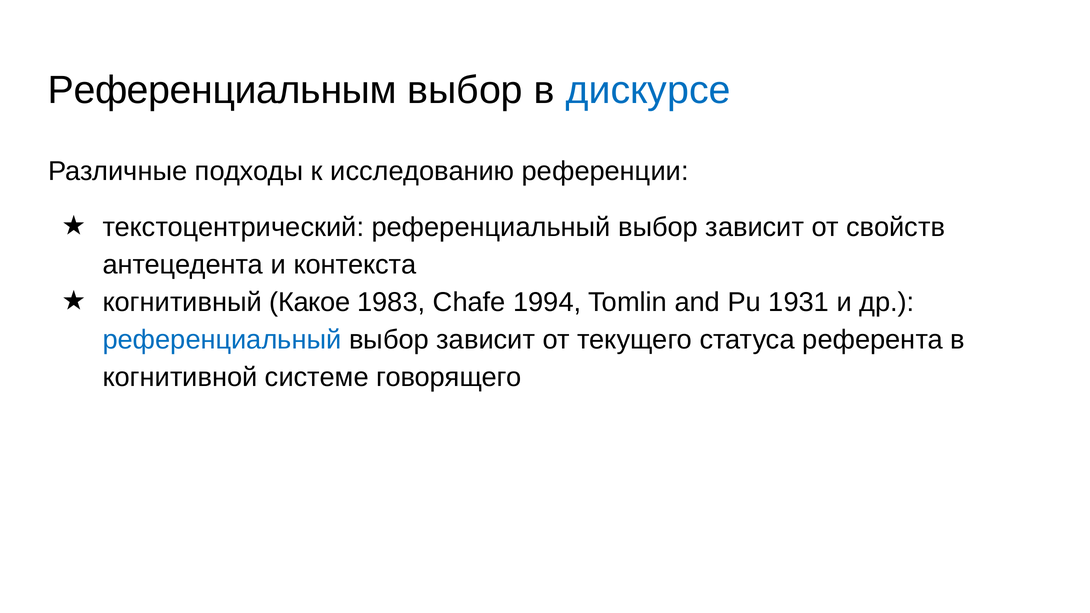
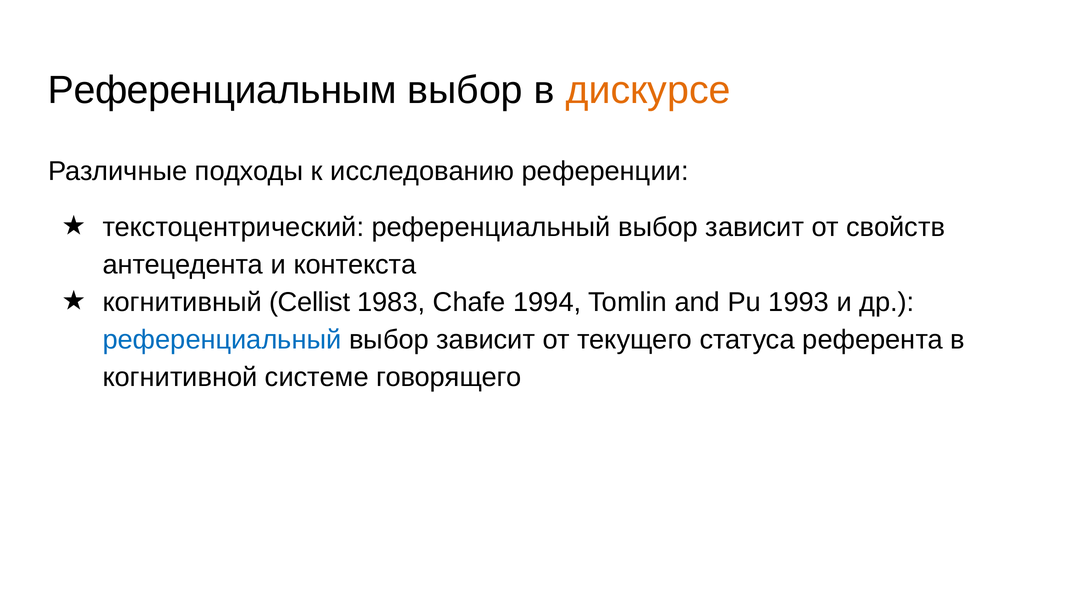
дискурсе colour: blue -> orange (648, 90)
Какое: Какое -> Cellist (310, 302)
1931: 1931 -> 1993 (799, 302)
